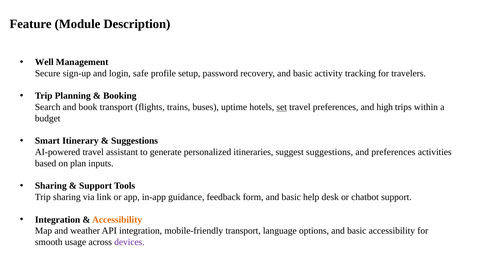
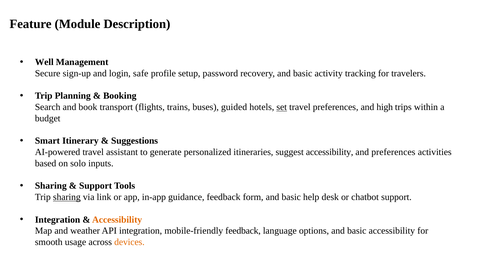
uptime: uptime -> guided (234, 107)
suggest suggestions: suggestions -> accessibility (330, 152)
plan: plan -> solo (78, 163)
sharing underline: none -> present (67, 197)
mobile-friendly transport: transport -> feedback (243, 230)
devices colour: purple -> orange (129, 242)
